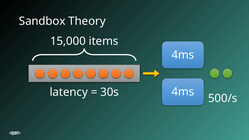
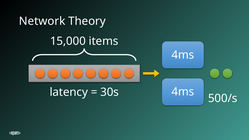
Sandbox: Sandbox -> Network (42, 21)
